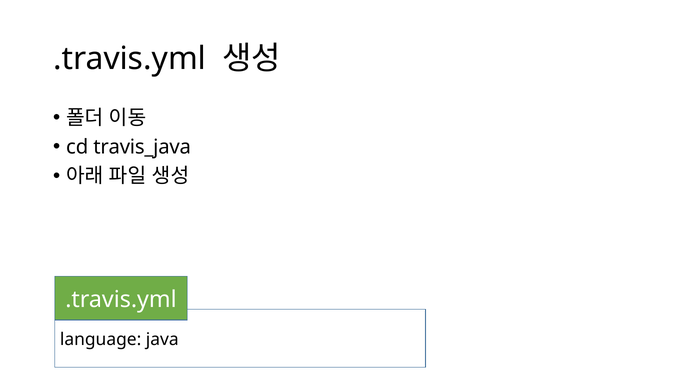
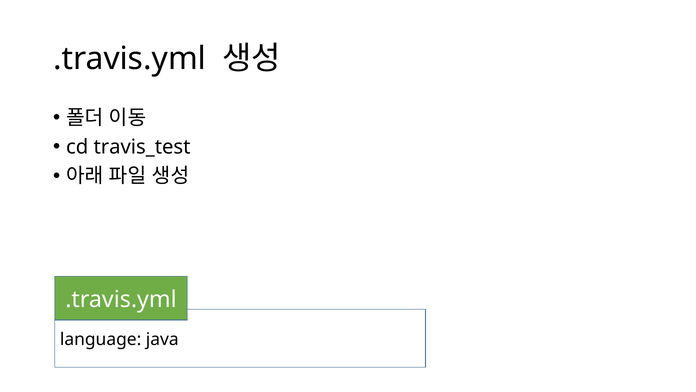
travis_java: travis_java -> travis_test (142, 147)
